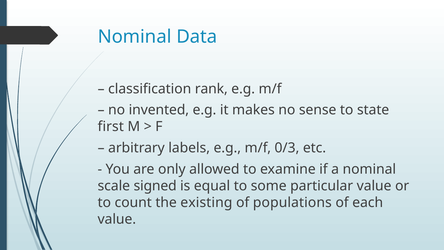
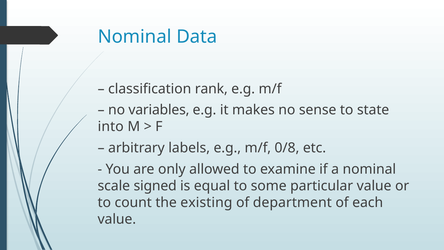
invented: invented -> variables (159, 110)
first: first -> into (111, 127)
0/3: 0/3 -> 0/8 (287, 148)
populations: populations -> department (292, 202)
